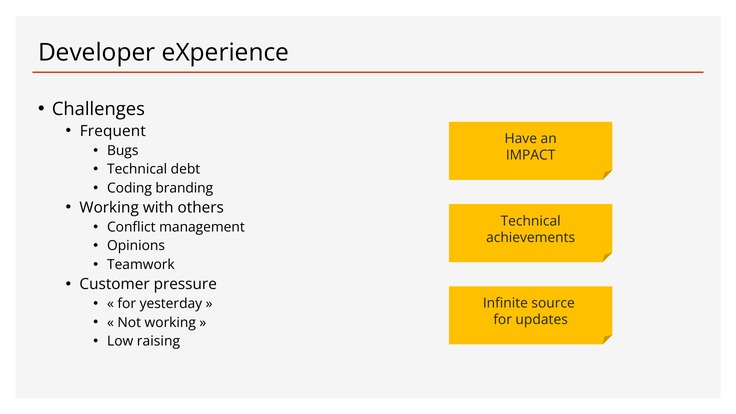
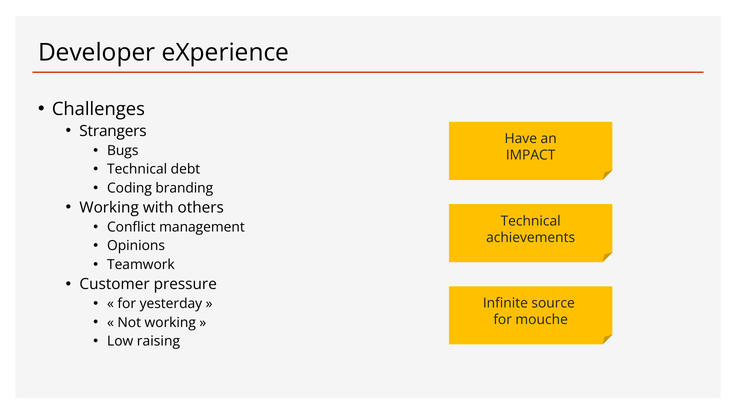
Frequent: Frequent -> Strangers (113, 131)
updates: updates -> mouche (542, 320)
